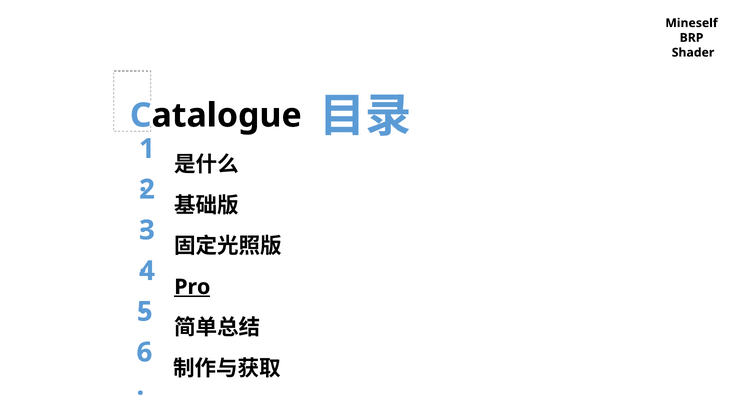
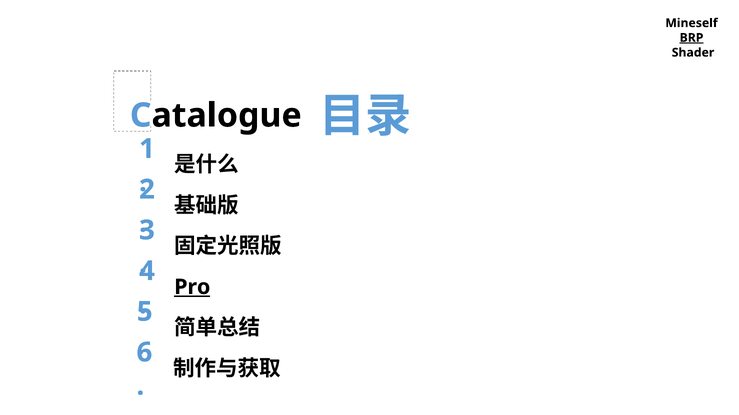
BRP underline: none -> present (691, 38)
